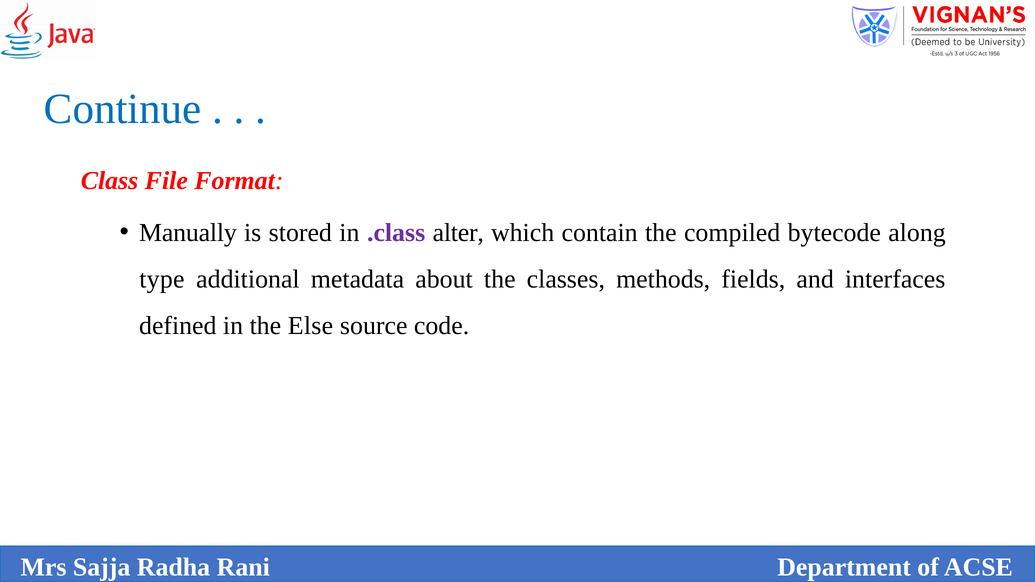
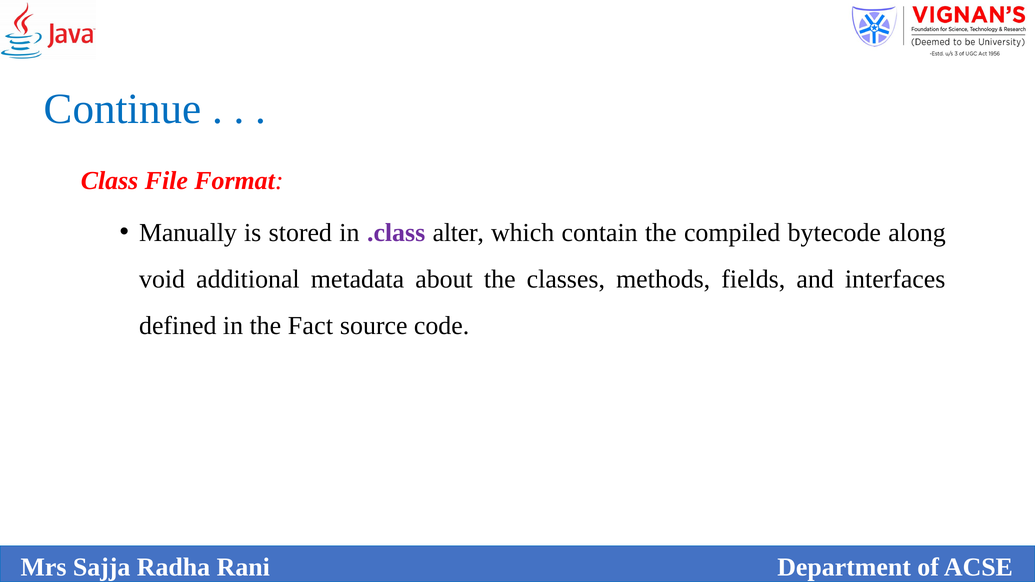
type: type -> void (162, 279)
Else: Else -> Fact (310, 326)
